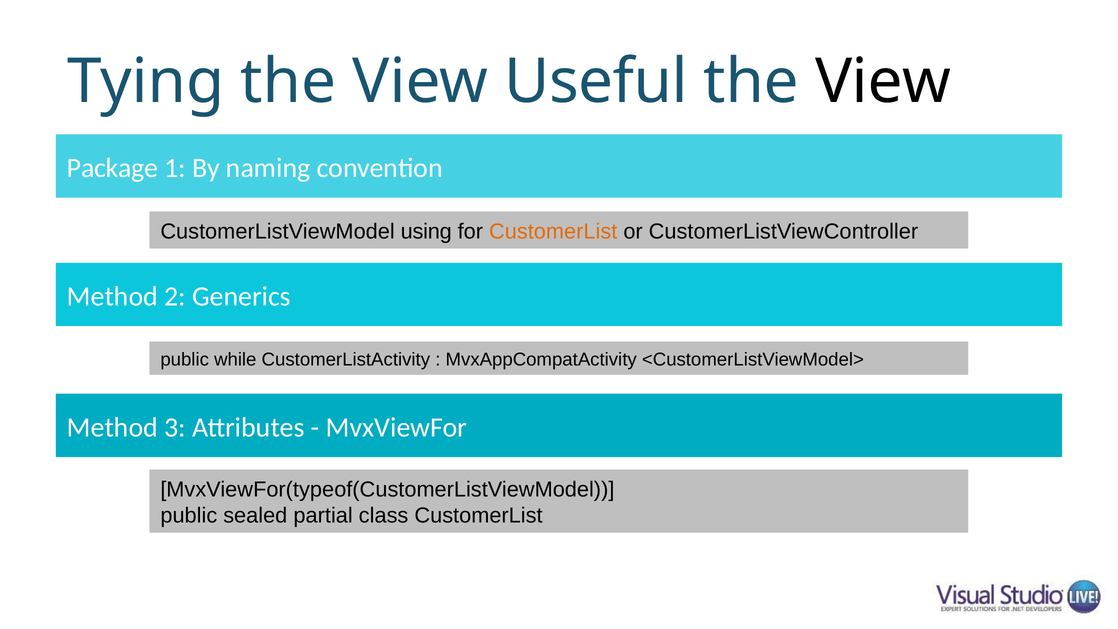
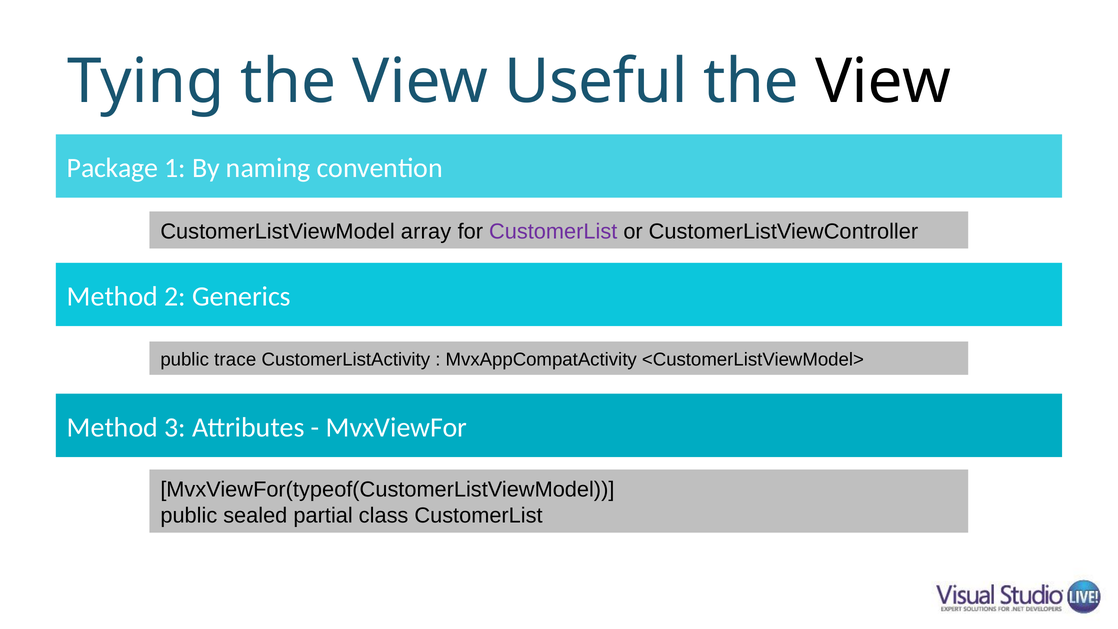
using: using -> array (426, 231)
CustomerList colour: orange -> purple (553, 231)
while: while -> trace (235, 359)
